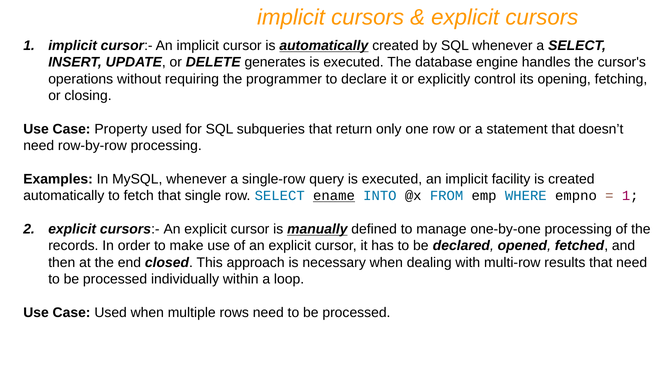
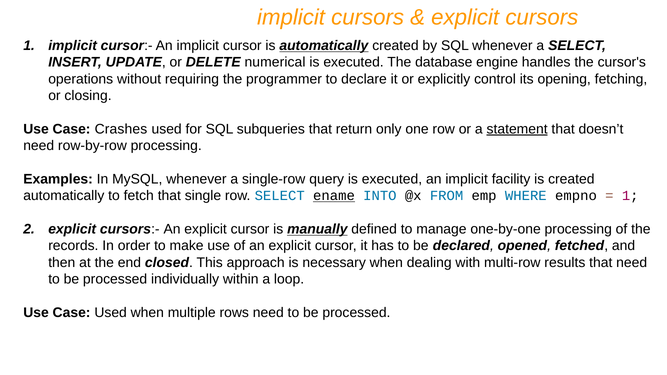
generates: generates -> numerical (275, 62)
Property: Property -> Crashes (121, 129)
statement underline: none -> present (517, 129)
